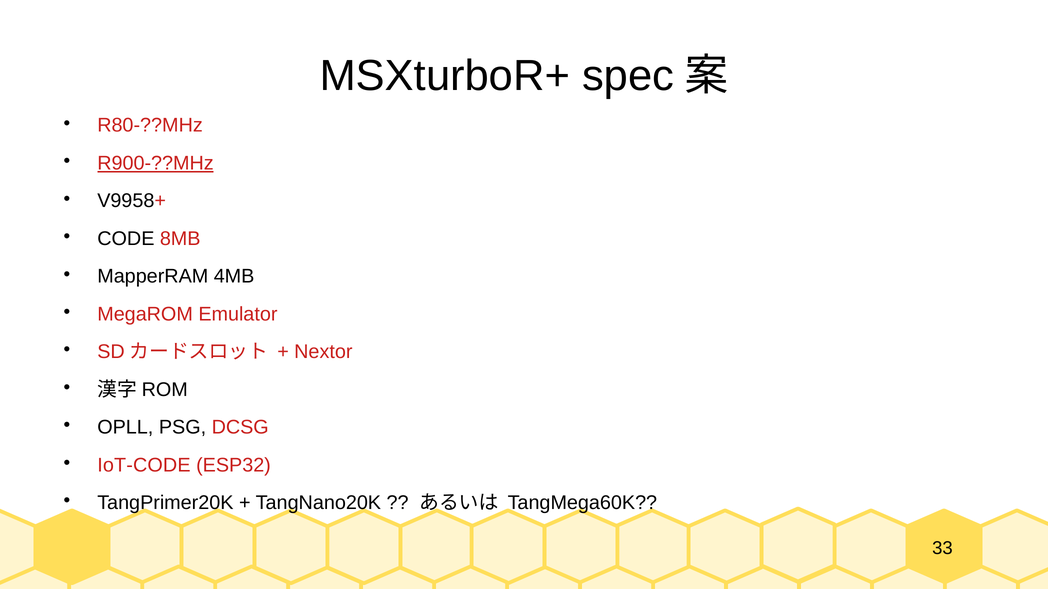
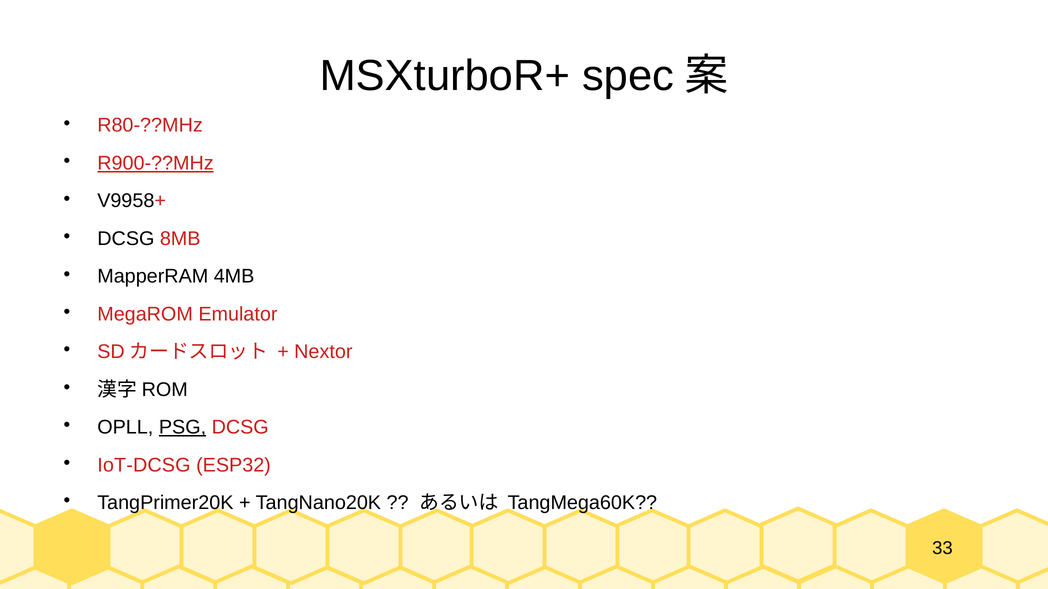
CODE: CODE -> DCSG (126, 239)
PSG underline: none -> present (182, 428)
IoT-CODE: IoT-CODE -> IoT-DCSG (144, 465)
